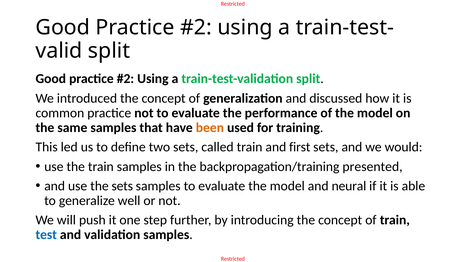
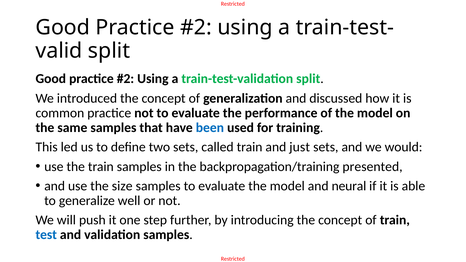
been colour: orange -> blue (210, 128)
first: first -> just (300, 147)
the sets: sets -> size (122, 186)
